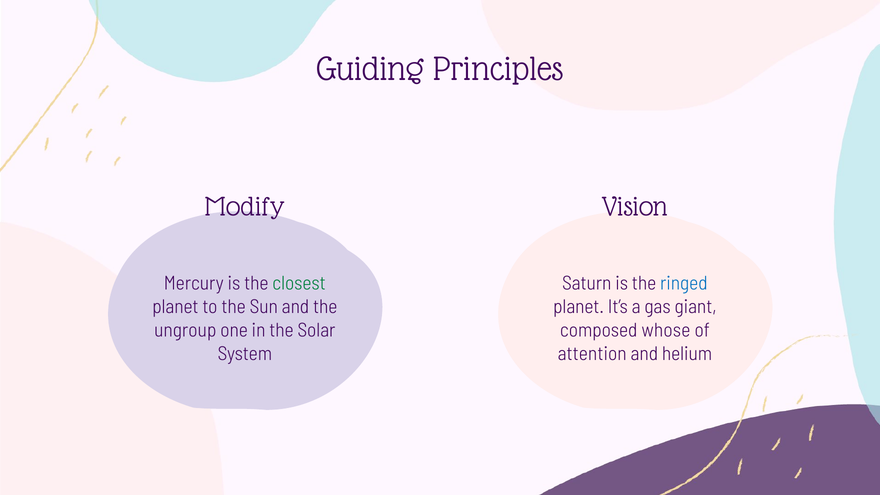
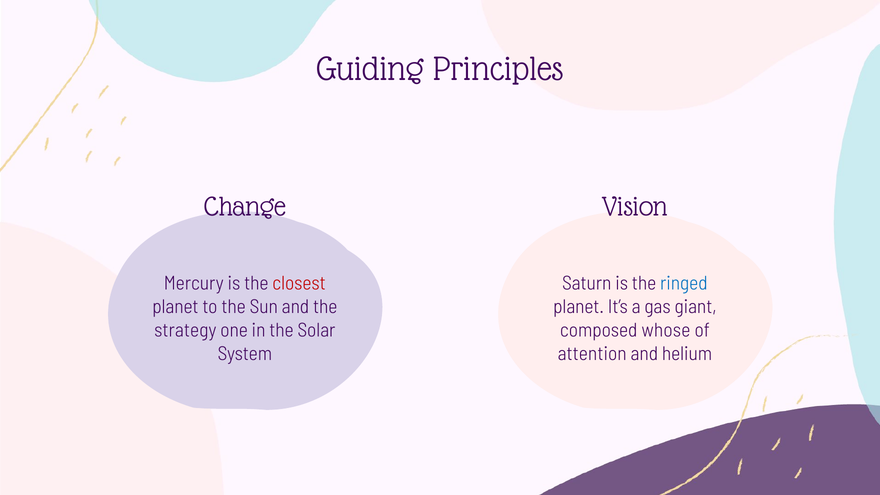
Modify: Modify -> Change (245, 206)
closest colour: green -> red (299, 284)
ungroup: ungroup -> strategy (185, 330)
